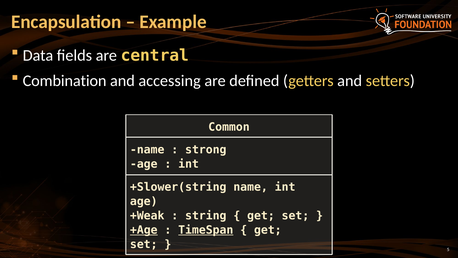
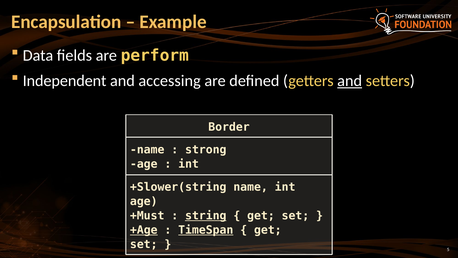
central: central -> perform (155, 55)
Combination: Combination -> Independent (65, 81)
and underline: none -> present (350, 81)
Common: Common -> Border (229, 127)
+Weak: +Weak -> +Must (147, 216)
string underline: none -> present (206, 216)
